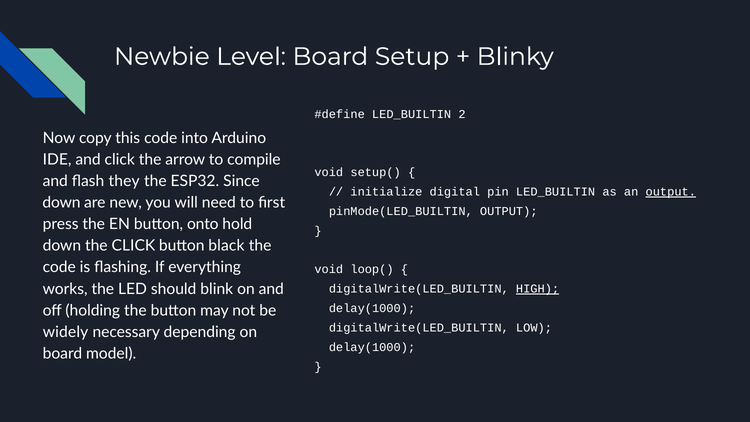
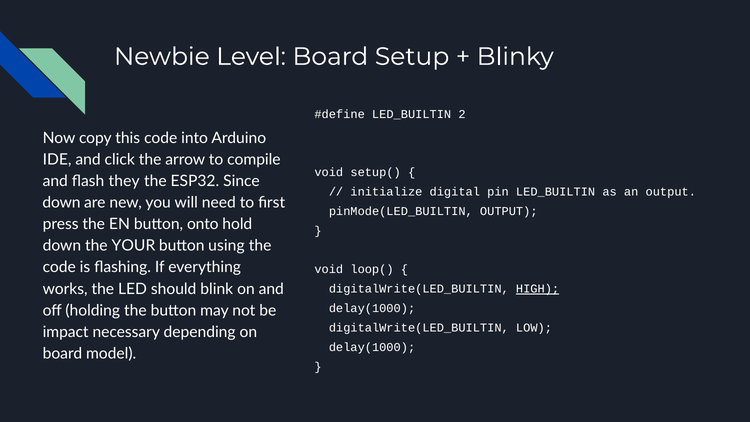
output underline: present -> none (671, 192)
the CLICK: CLICK -> YOUR (133, 246)
black: black -> using (226, 246)
widely: widely -> impact (66, 332)
